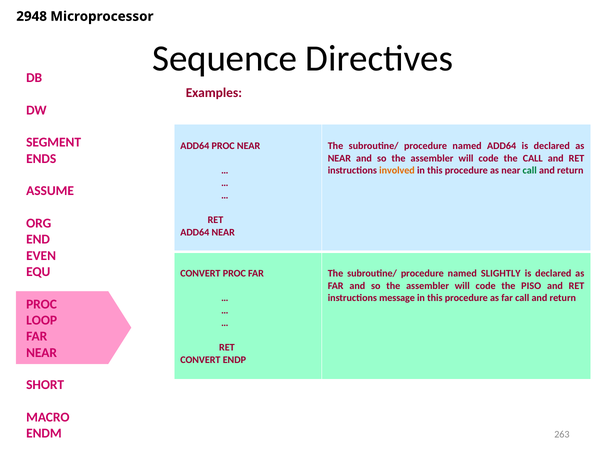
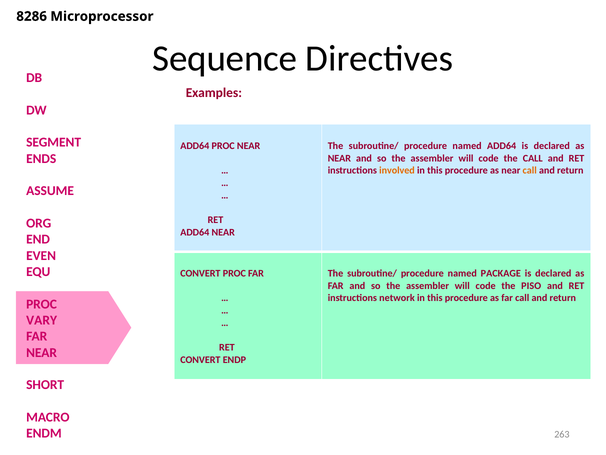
2948: 2948 -> 8286 (32, 16)
call colour: green -> orange (530, 170)
SLIGHTLY: SLIGHTLY -> PACKAGE (501, 273)
message: message -> network (397, 298)
LOOP: LOOP -> VARY (42, 320)
